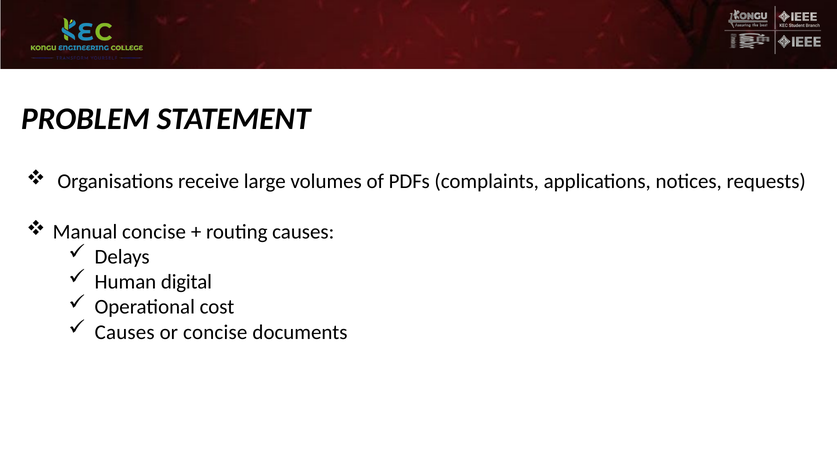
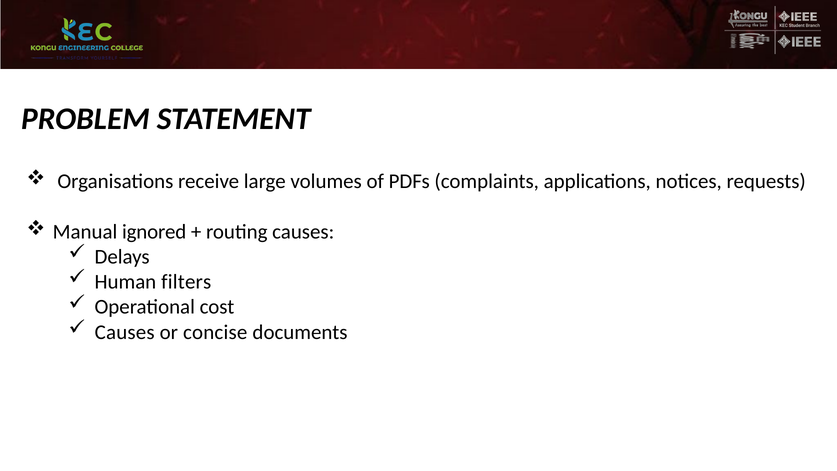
Manual concise: concise -> ignored (154, 232)
digital: digital -> filters (186, 282)
